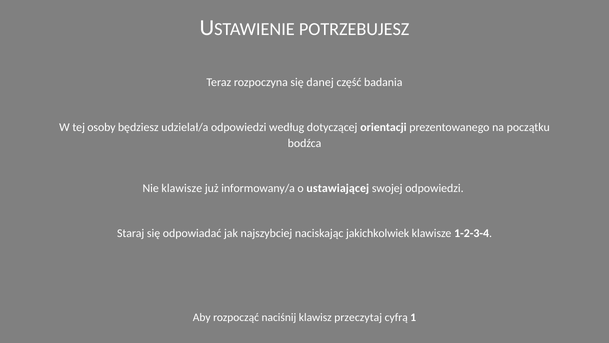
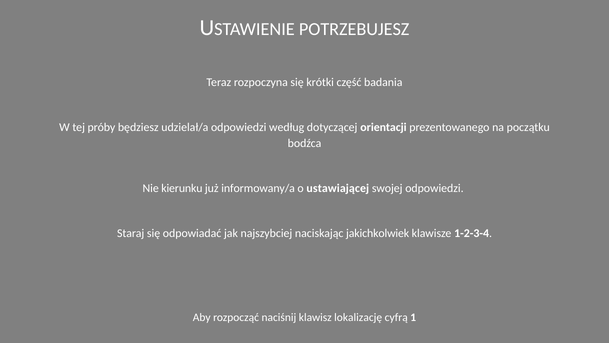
danej: danej -> krótki (320, 82)
osoby: osoby -> próby (101, 127)
Nie klawisze: klawisze -> kierunku (182, 188)
przeczytaj: przeczytaj -> lokalizację (358, 317)
